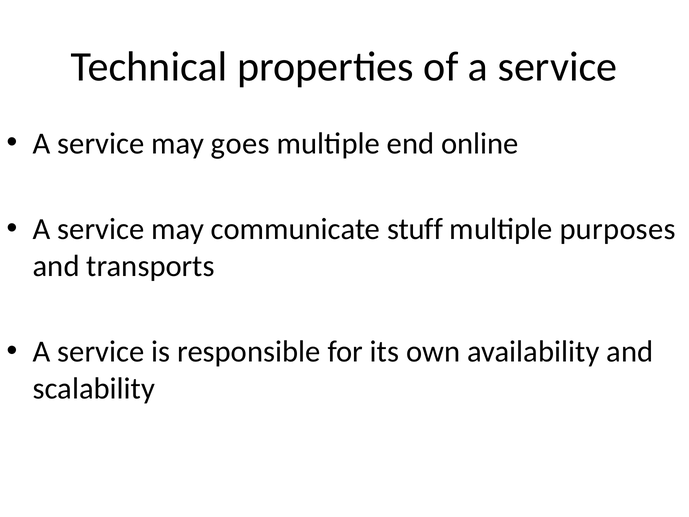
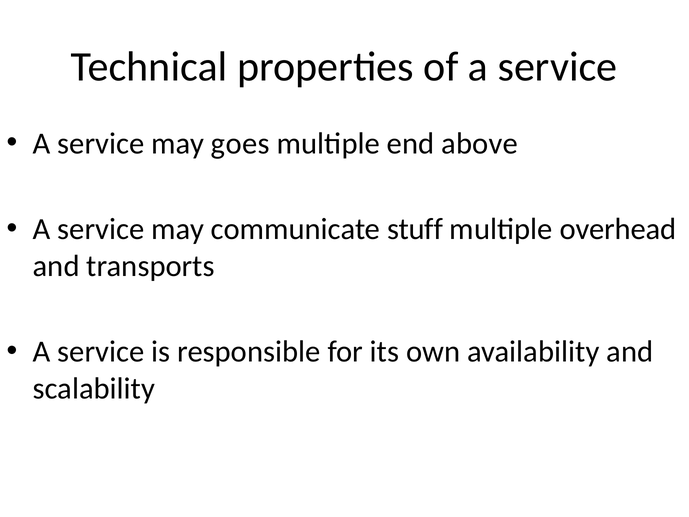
online: online -> above (480, 143)
purposes: purposes -> overhead (618, 229)
